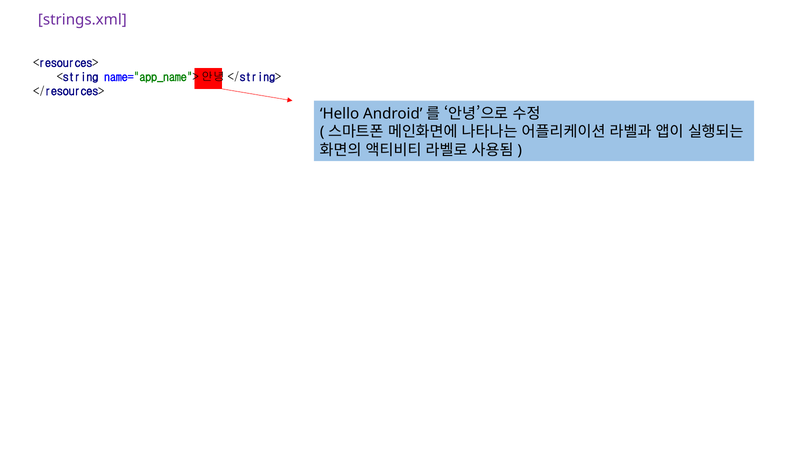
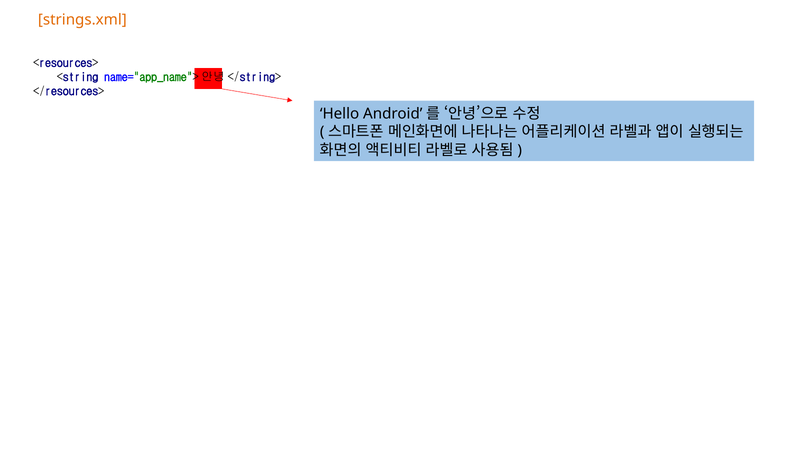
strings.xml colour: purple -> orange (82, 20)
